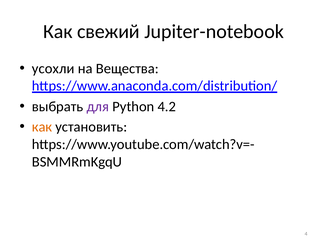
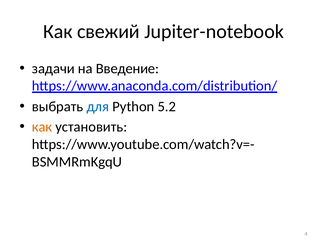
усохли: усохли -> задачи (53, 69)
Вещества: Вещества -> Введение (127, 69)
для colour: purple -> blue (98, 107)
4.2: 4.2 -> 5.2 (167, 107)
